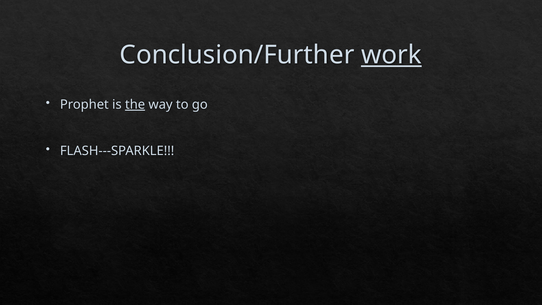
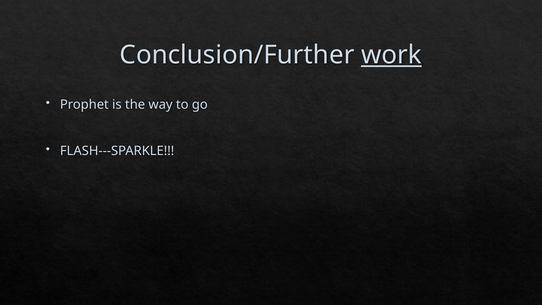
the underline: present -> none (135, 105)
